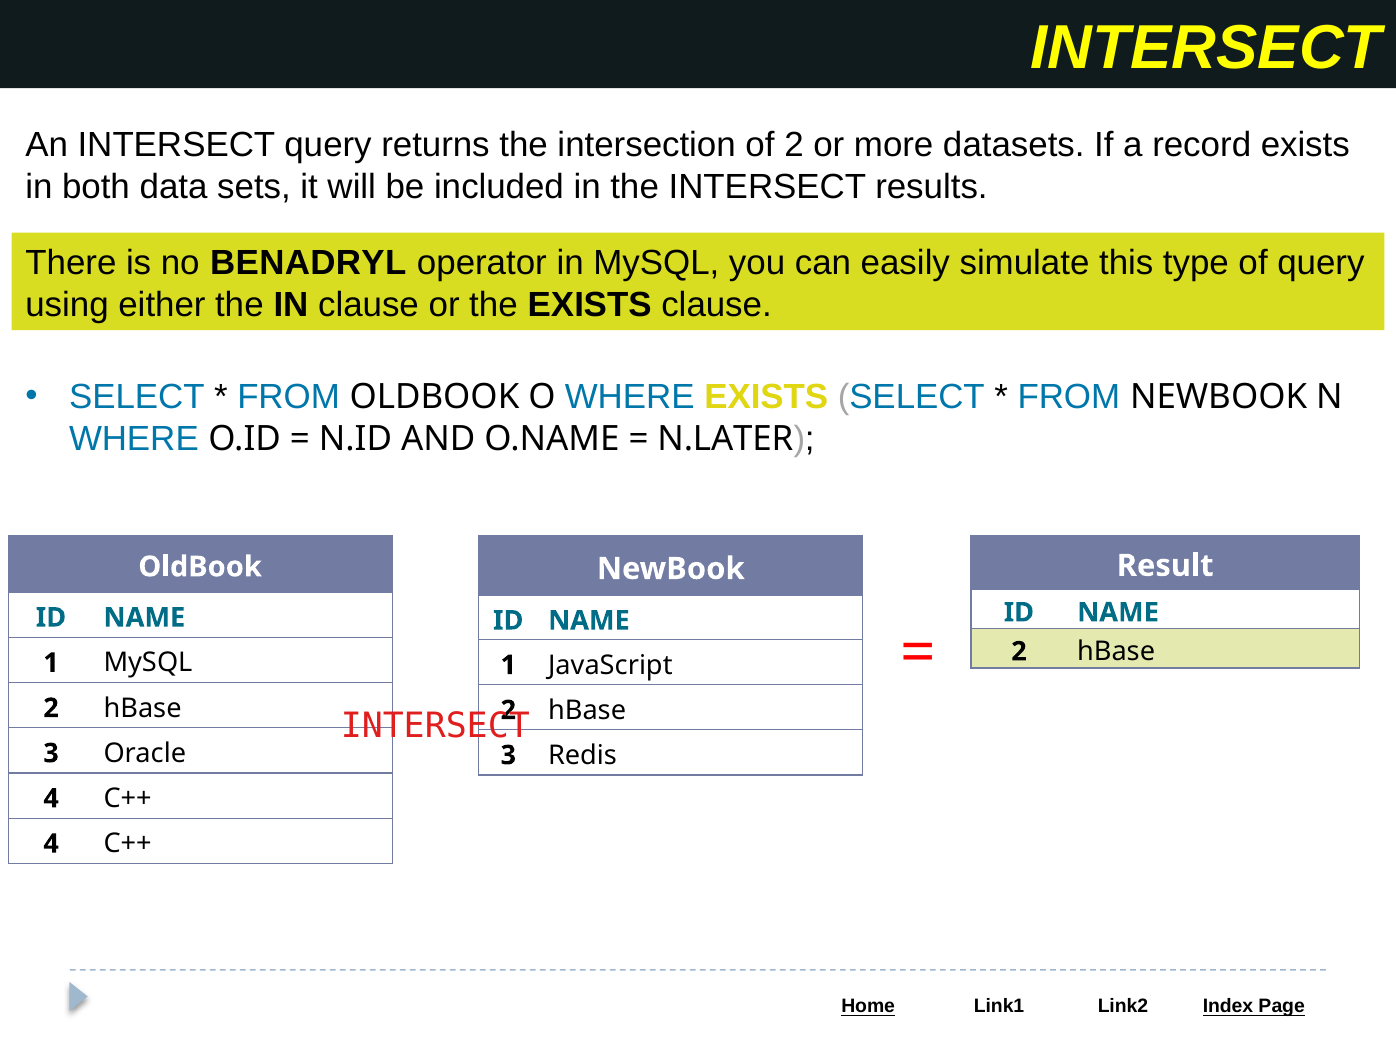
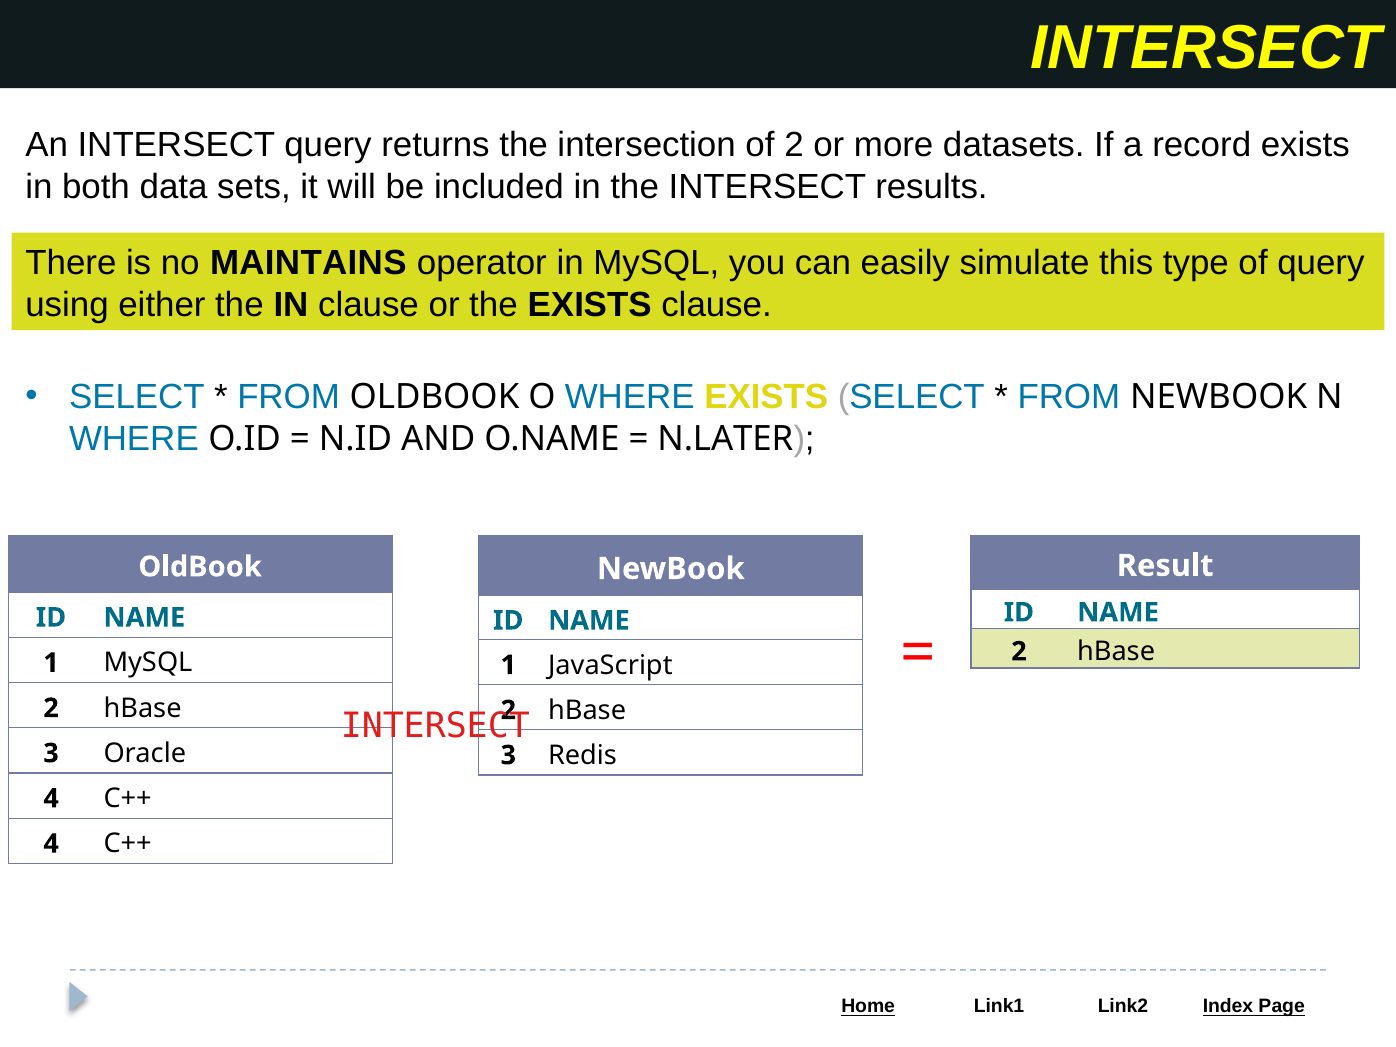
BENADRYL: BENADRYL -> MAINTAINS (308, 263)
